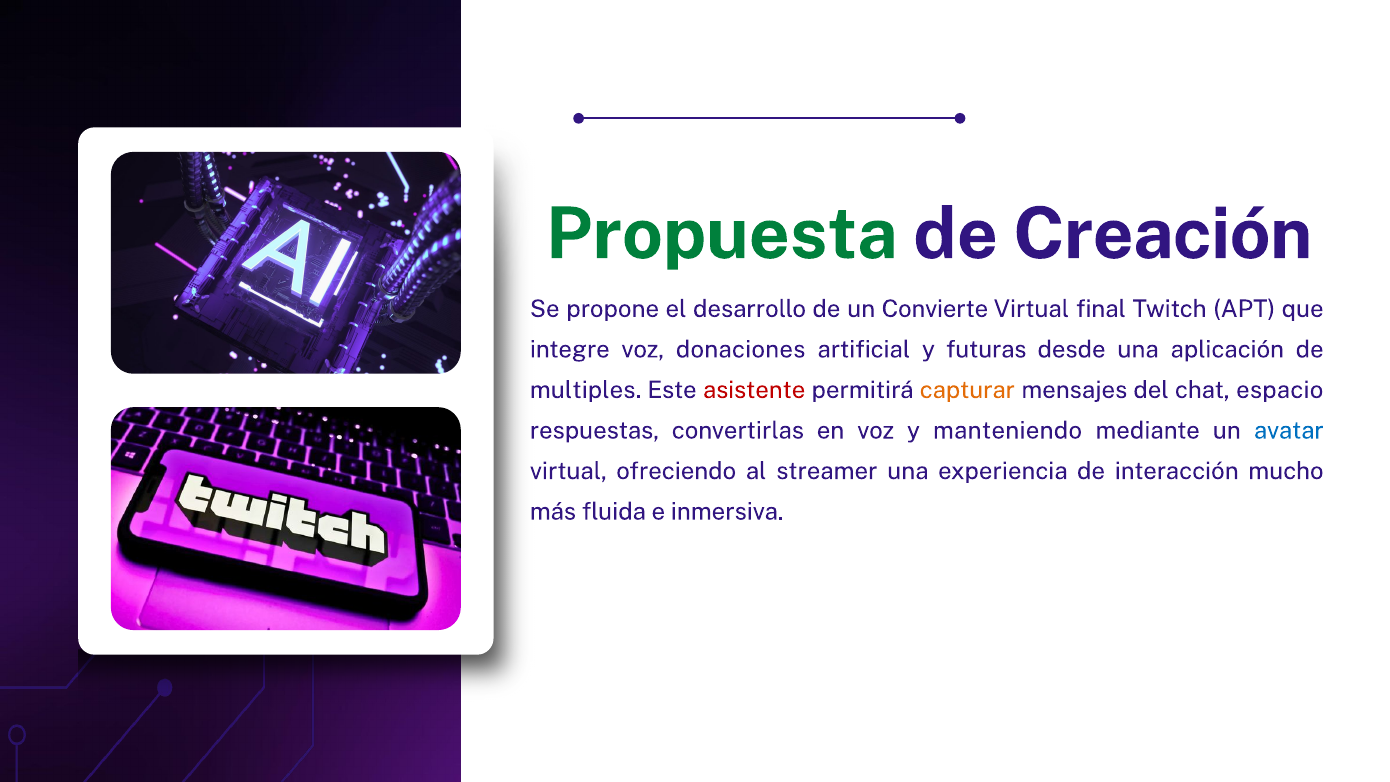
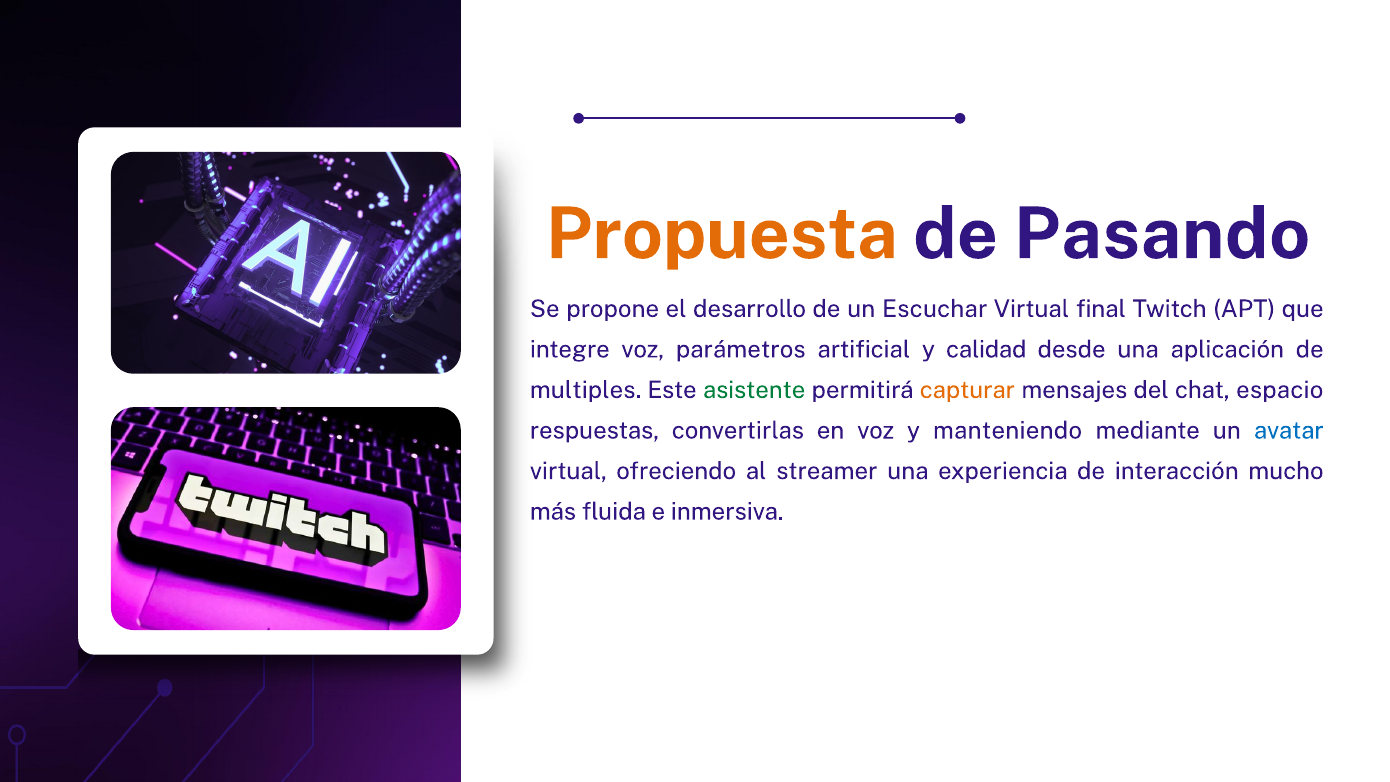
Propuesta colour: green -> orange (722, 235)
Creación: Creación -> Pasando (1162, 235)
Convierte: Convierte -> Escuchar (935, 309)
donaciones: donaciones -> parámetros (741, 349)
futuras: futuras -> calidad (986, 349)
asistente colour: red -> green (754, 390)
